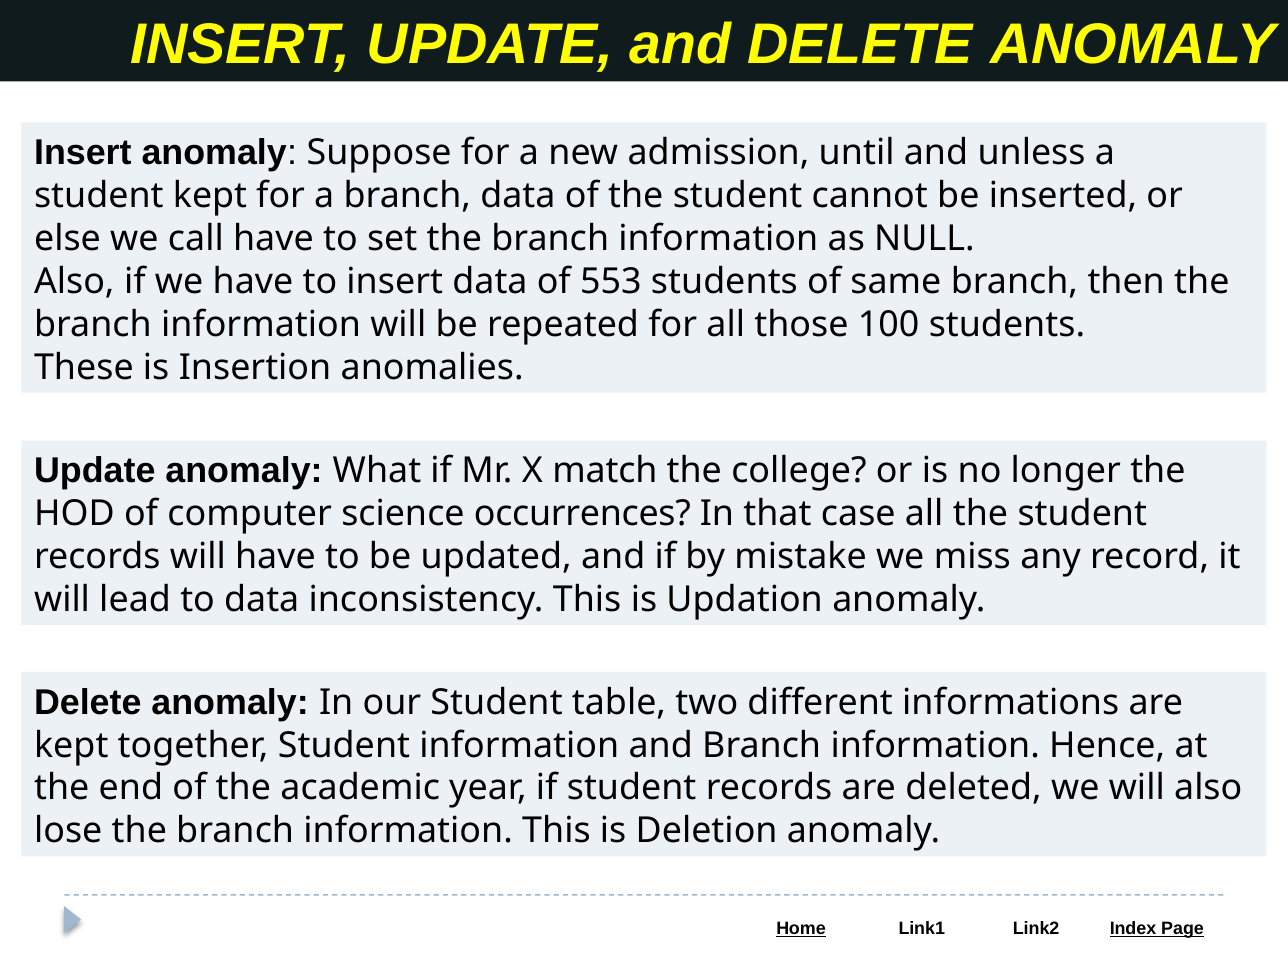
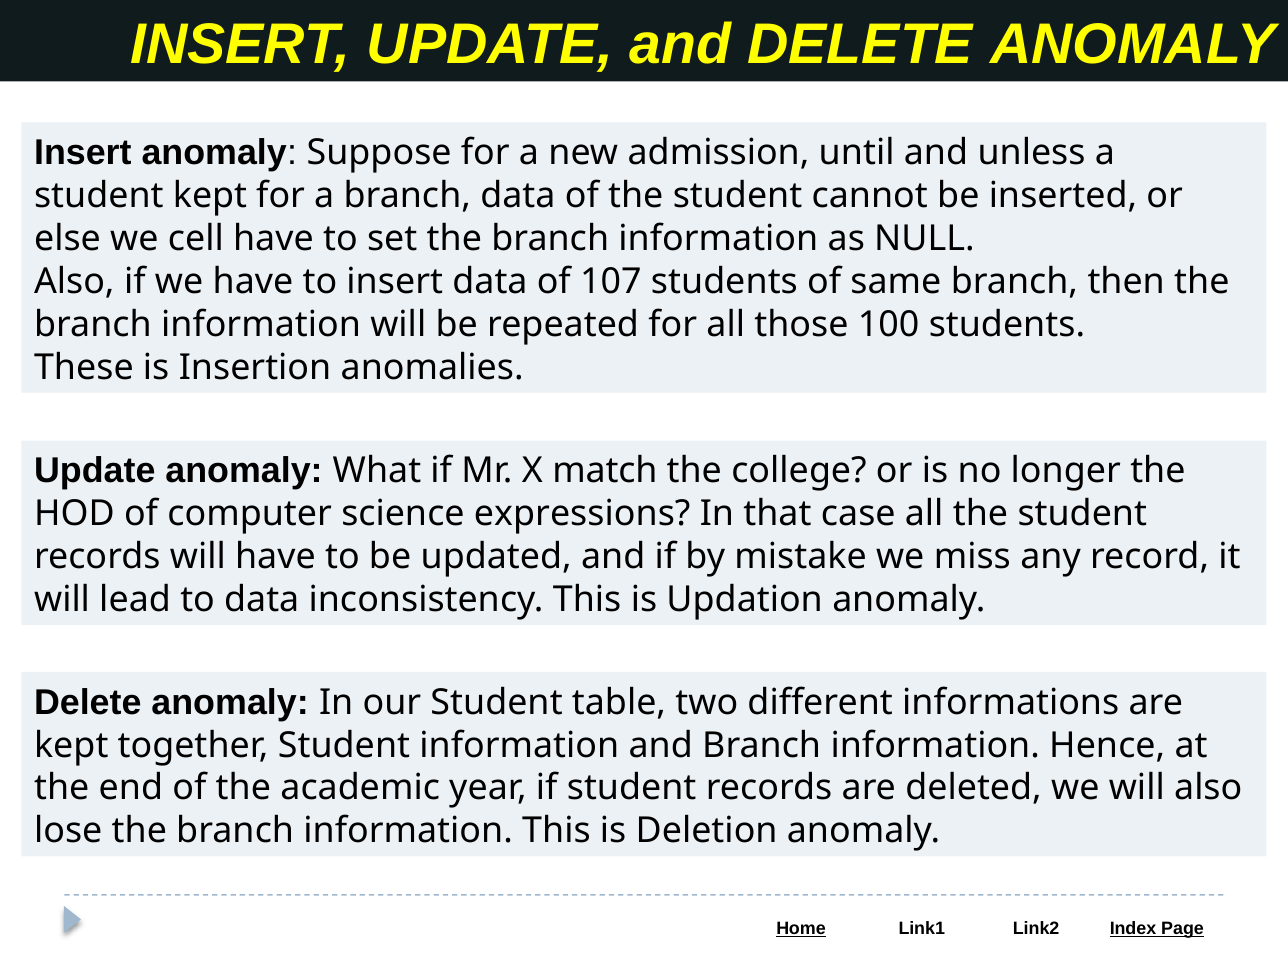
call: call -> cell (196, 239)
553: 553 -> 107 (611, 282)
occurrences: occurrences -> expressions (582, 514)
